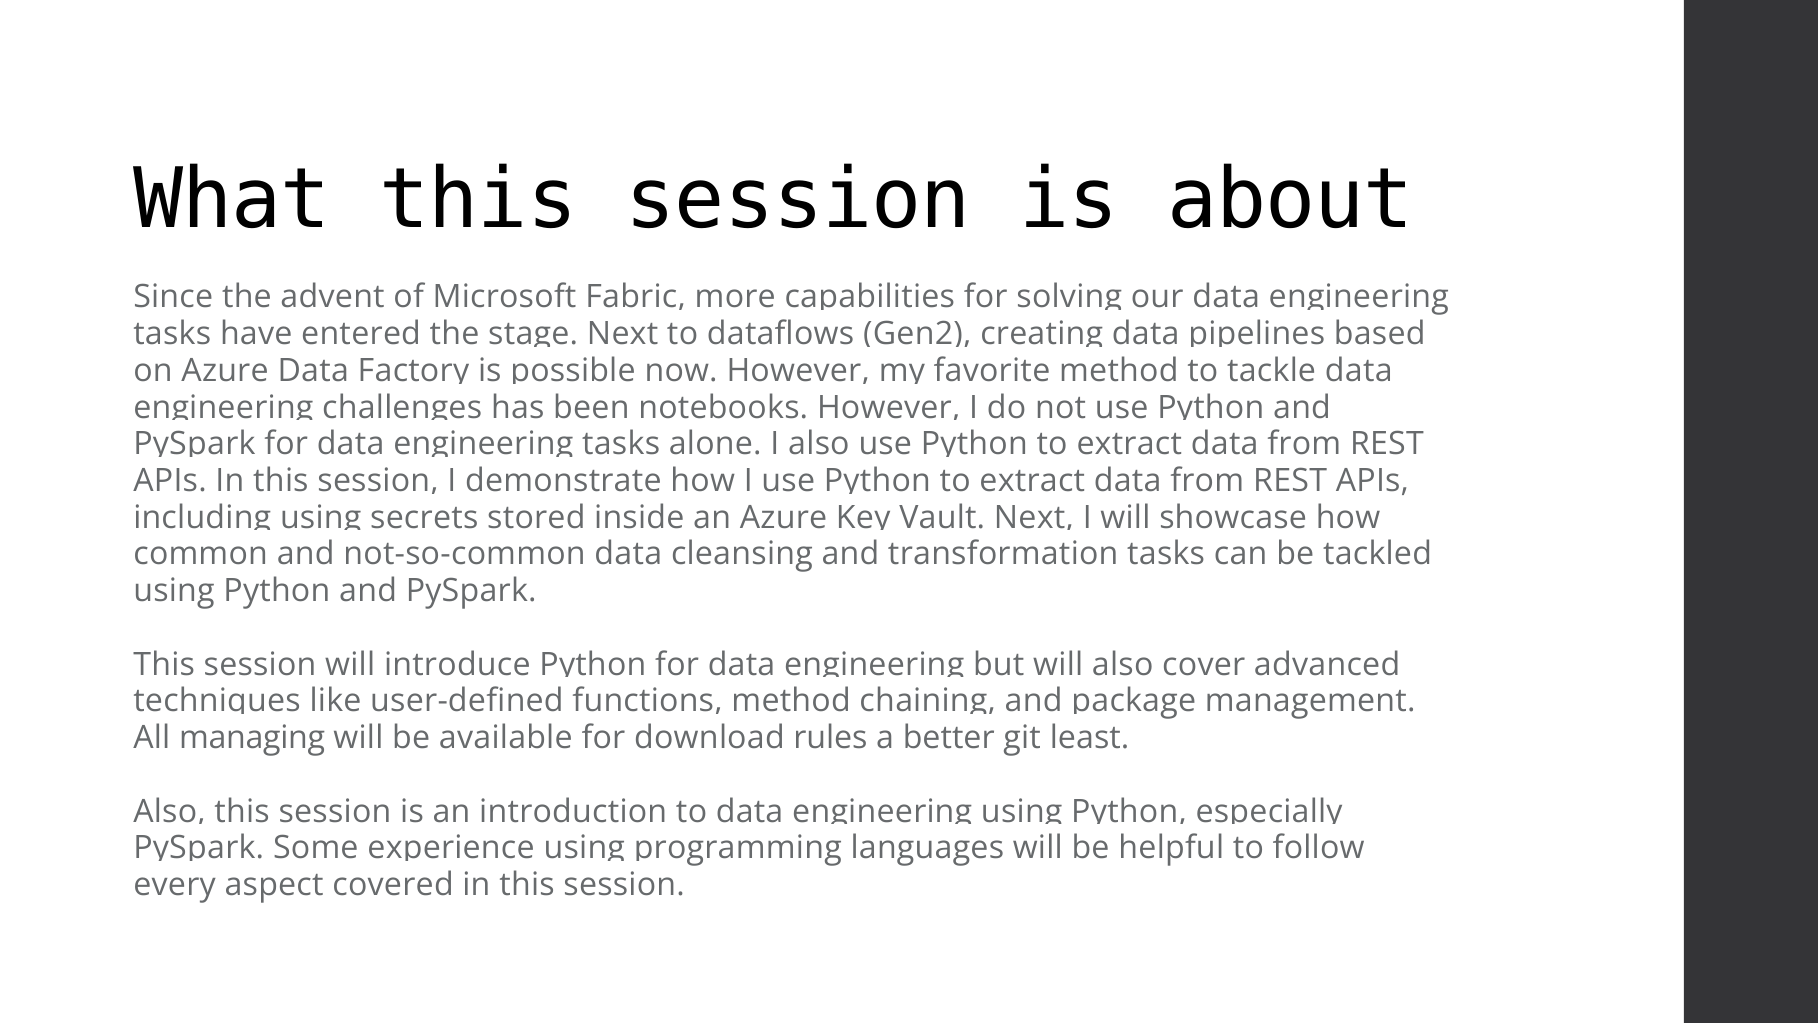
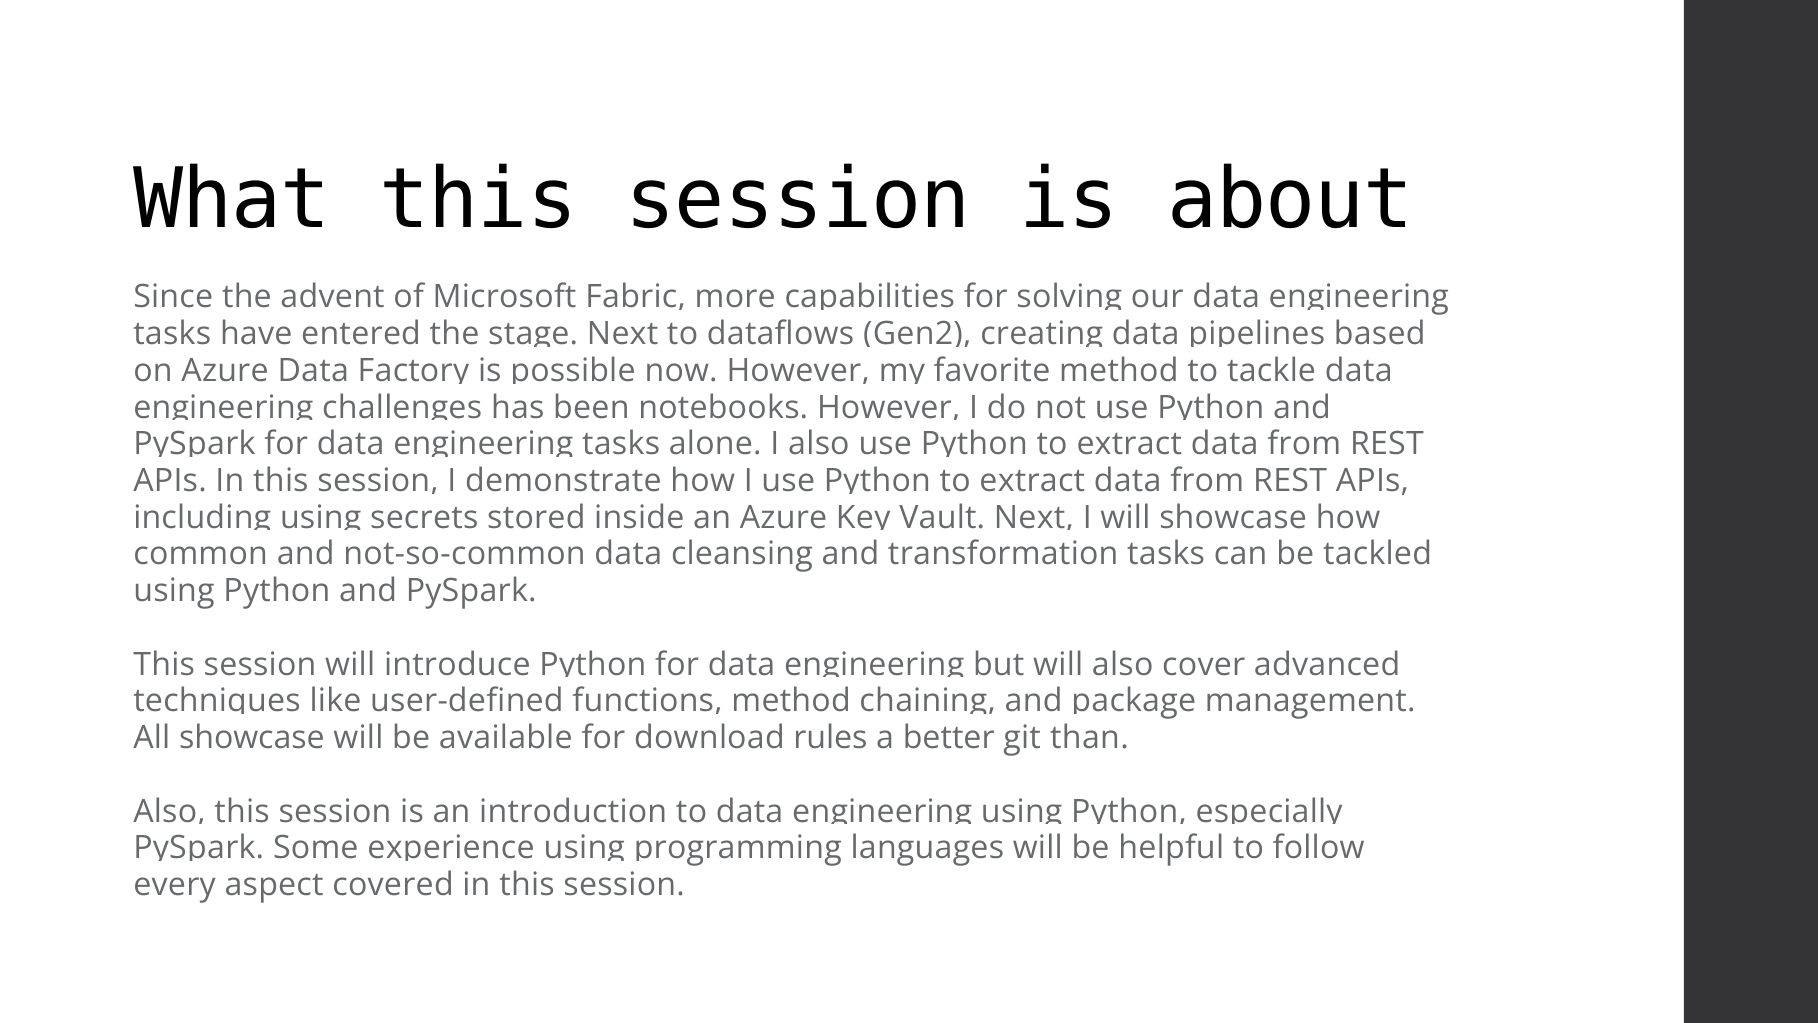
All managing: managing -> showcase (252, 738)
least: least -> than (1089, 738)
